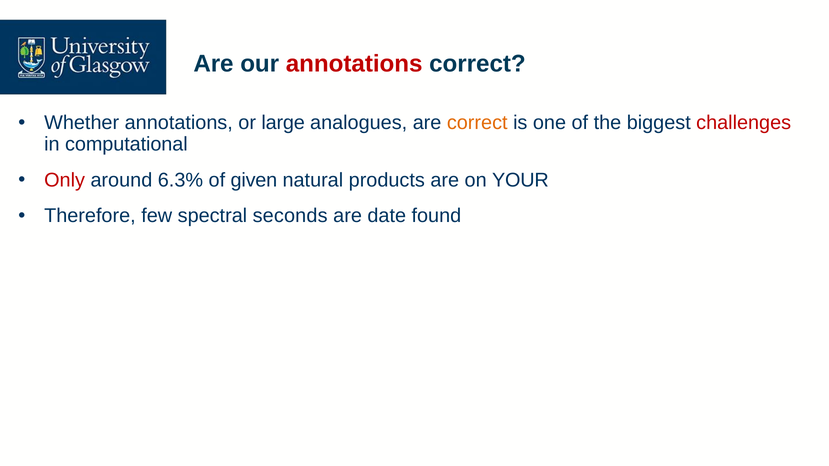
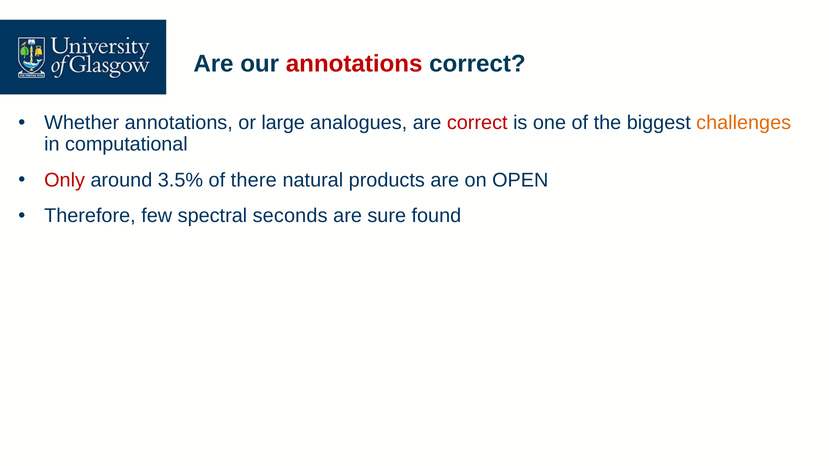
correct colour: orange -> red (477, 123)
challenges colour: red -> orange (744, 123)
6.3%: 6.3% -> 3.5% (180, 180)
given: given -> there (254, 180)
YOUR: YOUR -> OPEN (520, 180)
date: date -> sure (387, 216)
